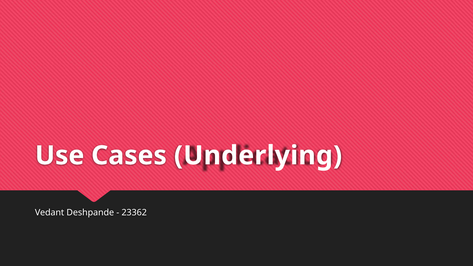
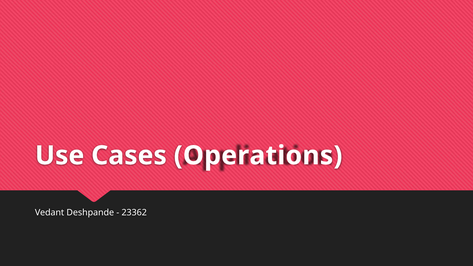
Underlying: Underlying -> Operations (258, 156)
